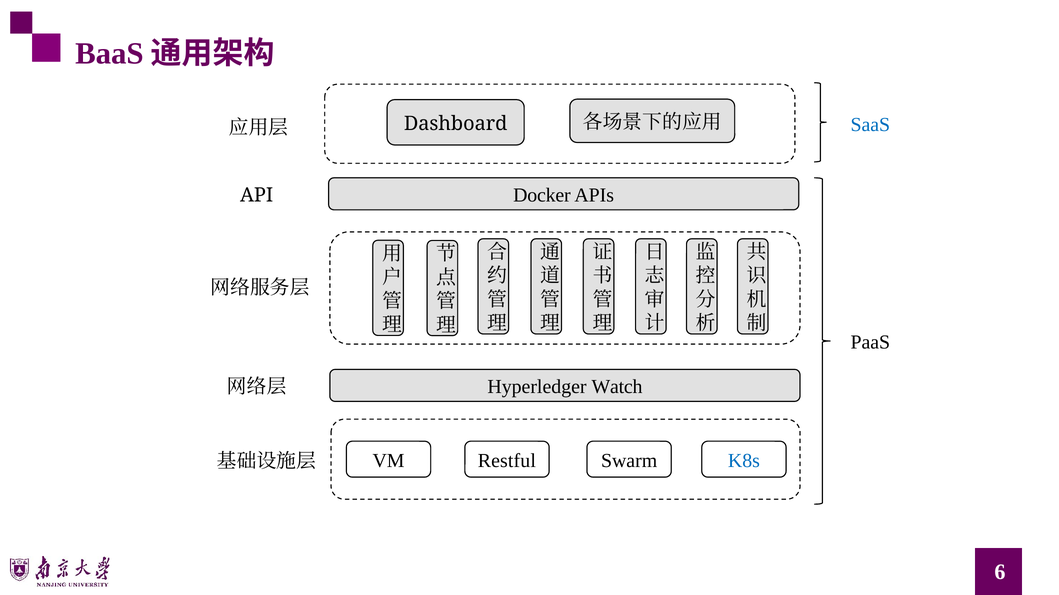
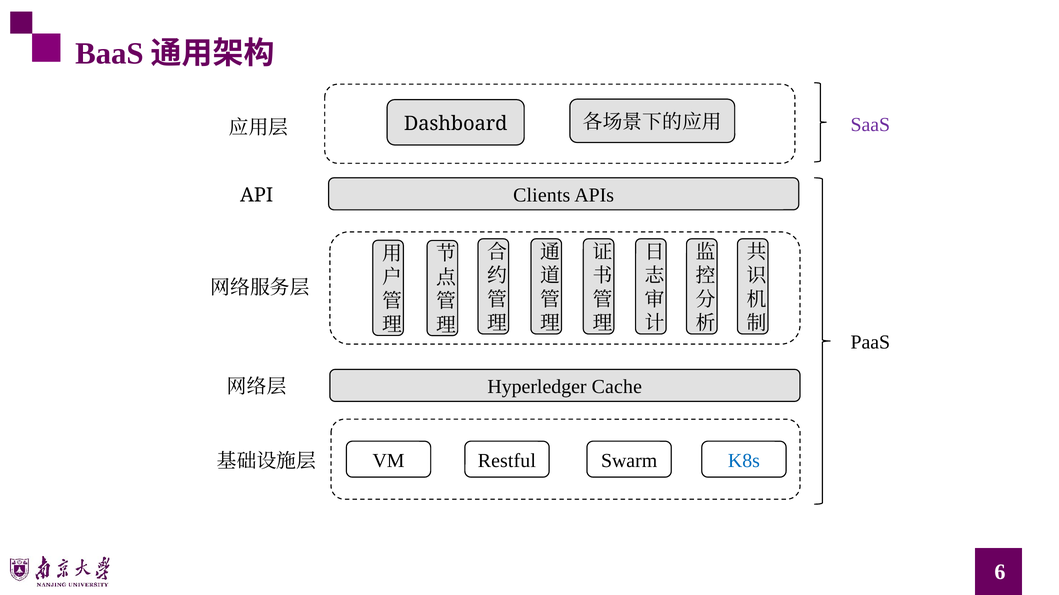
SaaS colour: blue -> purple (870, 125)
Docker: Docker -> Clients (542, 195)
Watch: Watch -> Cache (617, 387)
